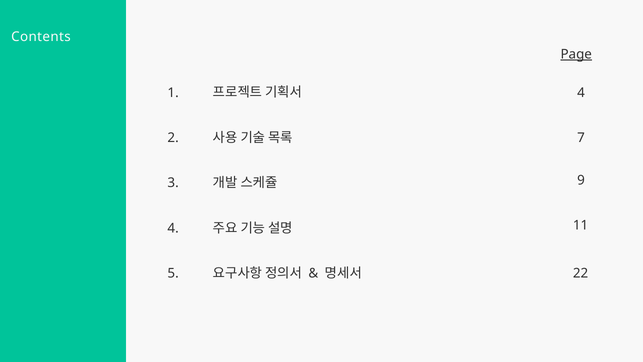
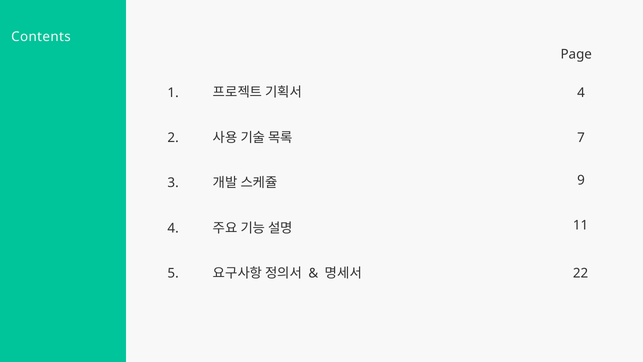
Page underline: present -> none (576, 54)
